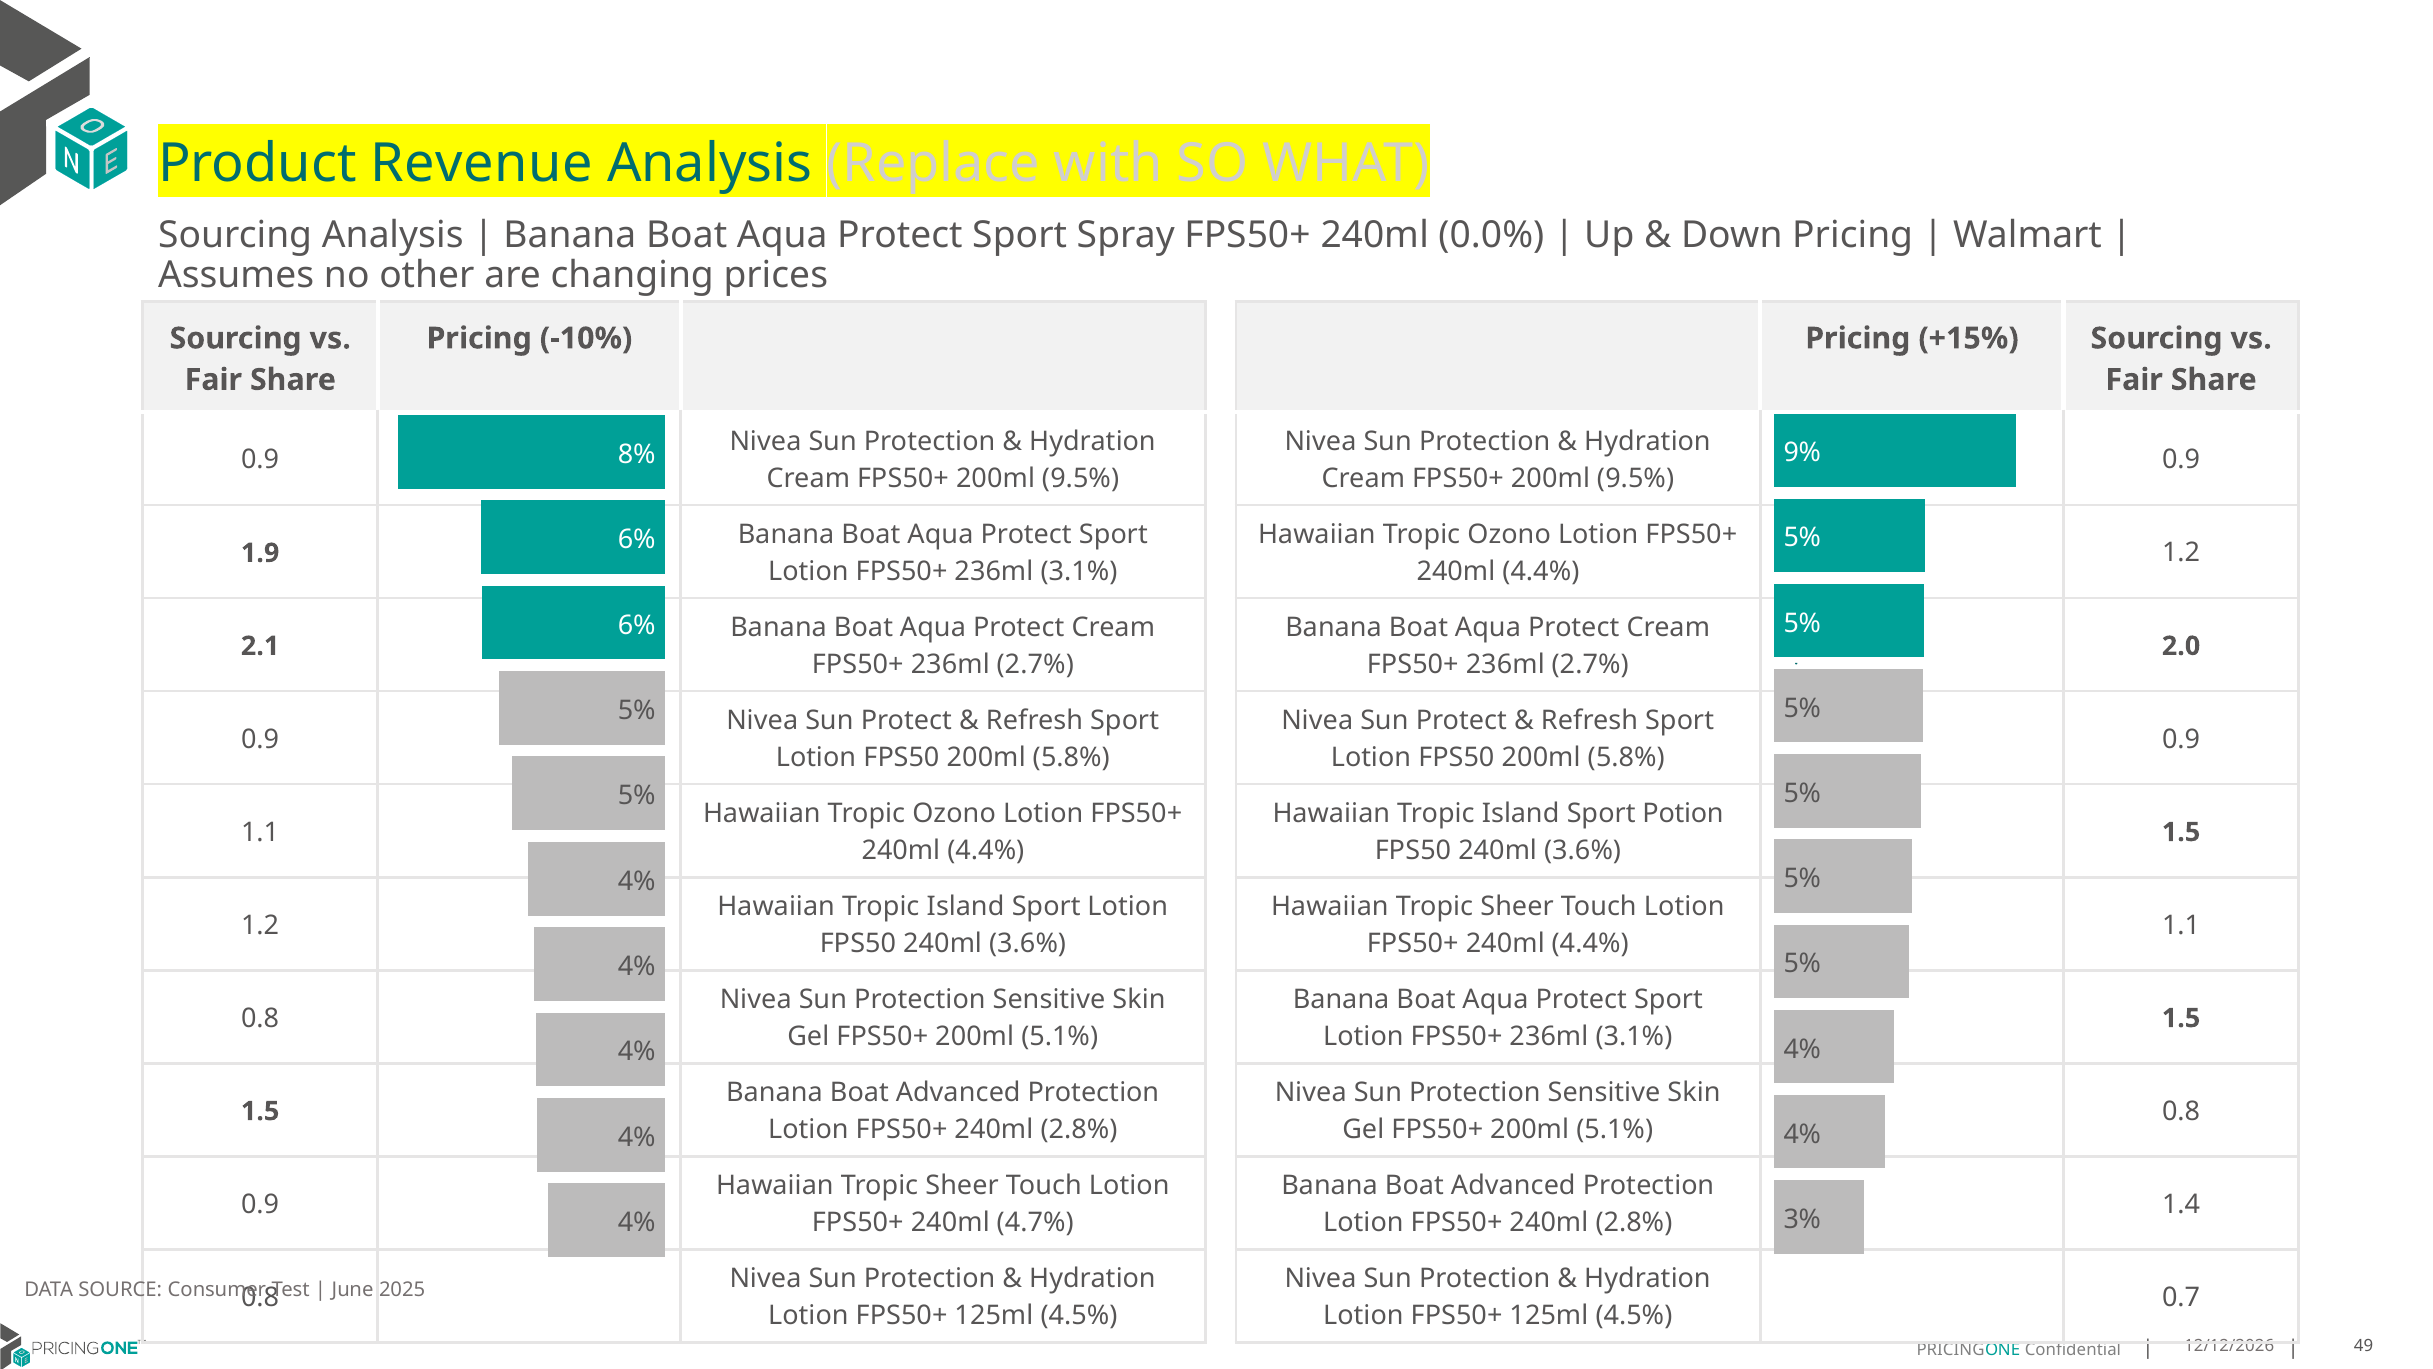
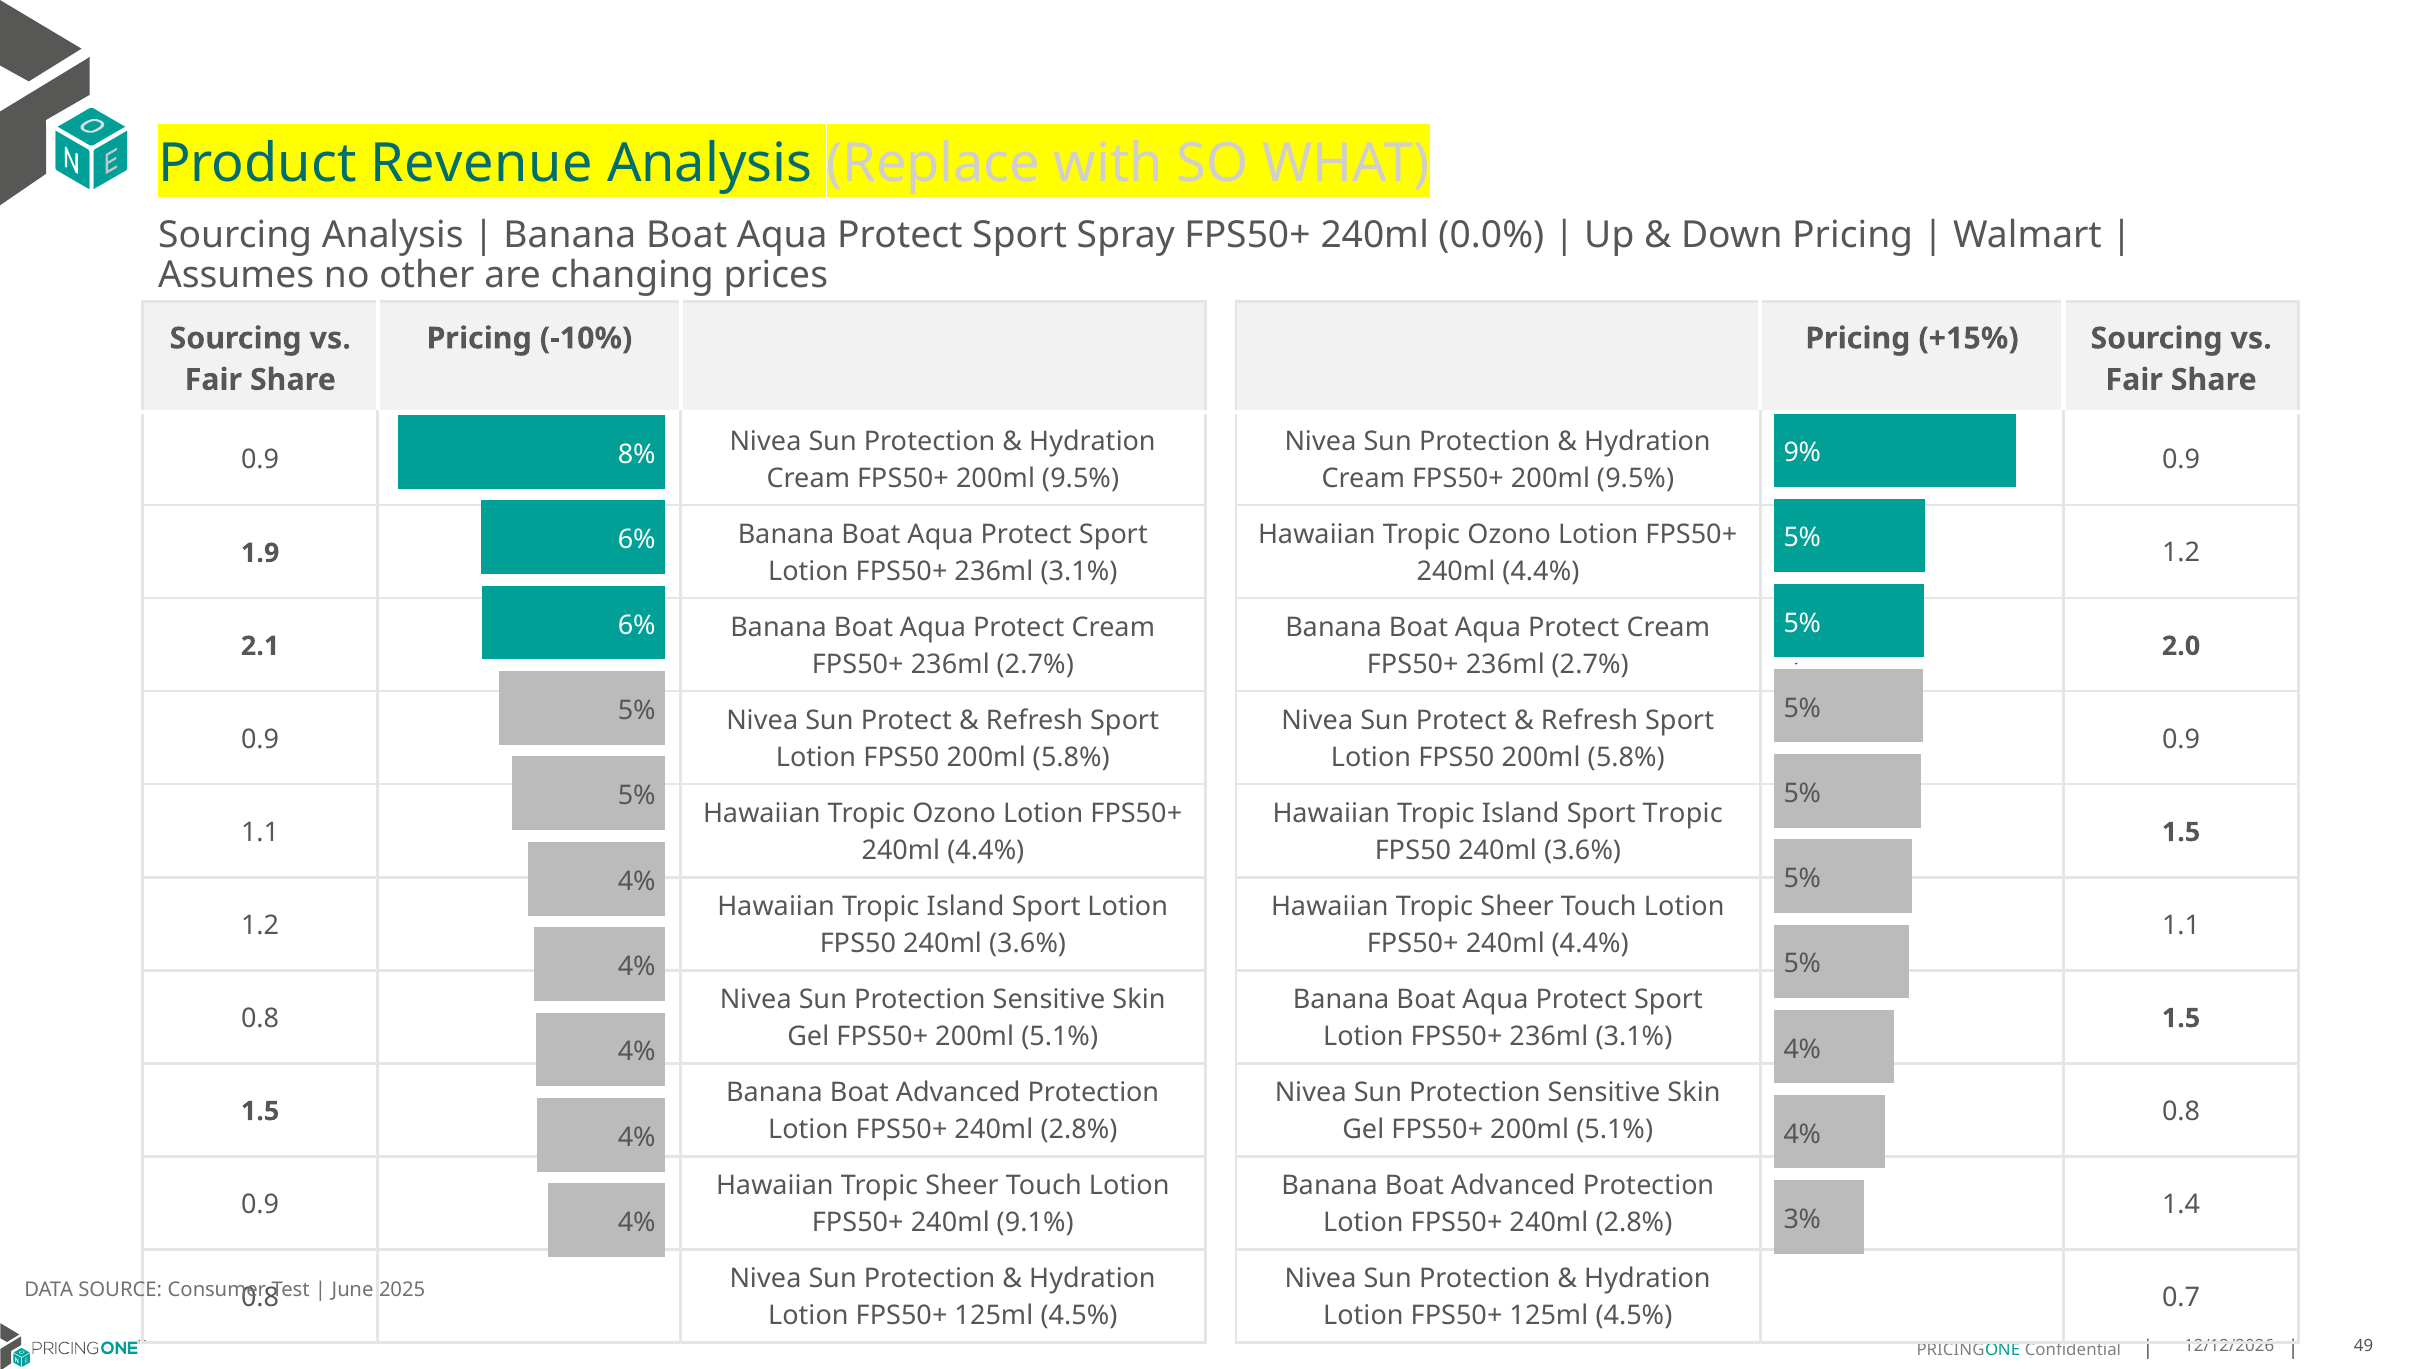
Sport Potion: Potion -> Tropic (1683, 813)
4.7%: 4.7% -> 9.1% (1035, 1223)
